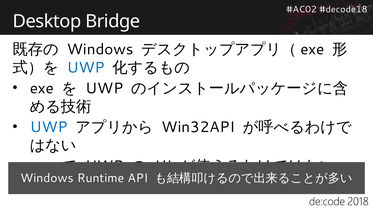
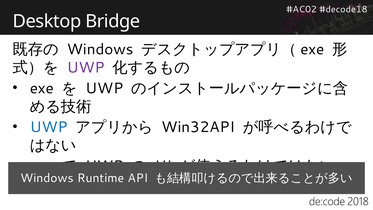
UWP colour: blue -> purple (86, 68)
